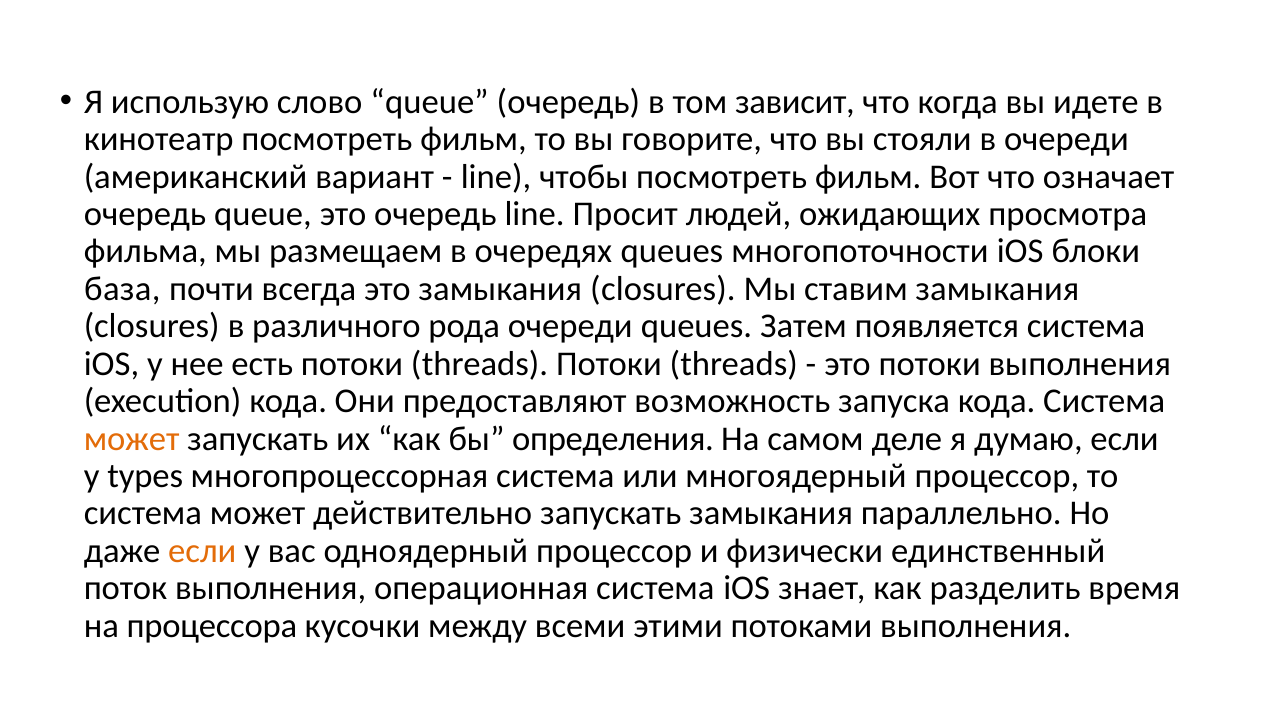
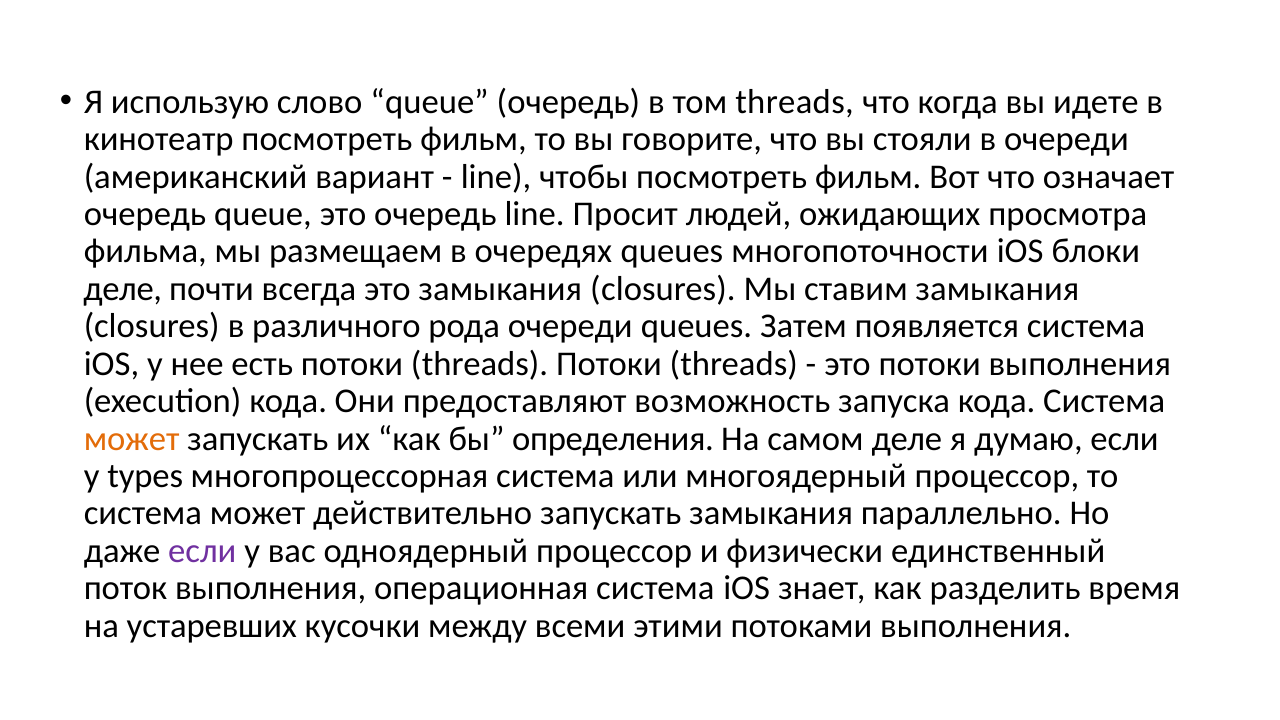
том зависит: зависит -> threads (795, 102)
база: база -> деле (123, 289)
если colour: orange -> purple (202, 551)
процессора: процессора -> устаревших (212, 626)
